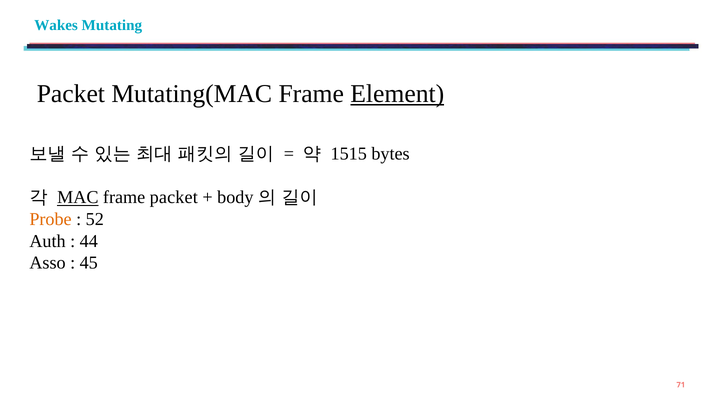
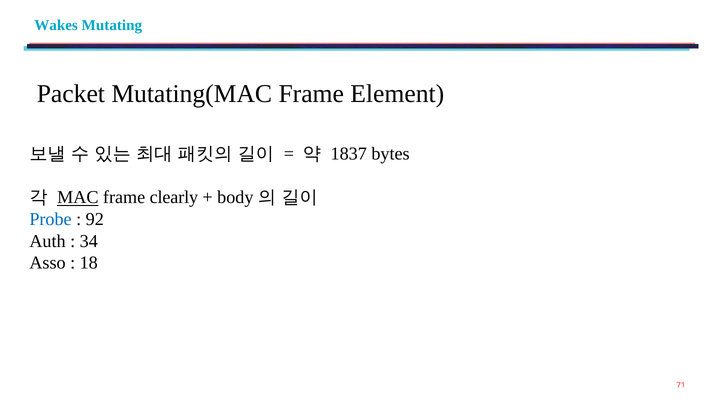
Element underline: present -> none (397, 94)
1515: 1515 -> 1837 (349, 154)
frame packet: packet -> clearly (174, 197)
Probe colour: orange -> blue (51, 219)
52: 52 -> 92 (95, 219)
44: 44 -> 34 (89, 241)
45: 45 -> 18 (89, 263)
